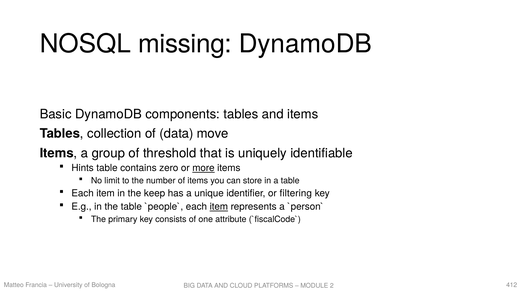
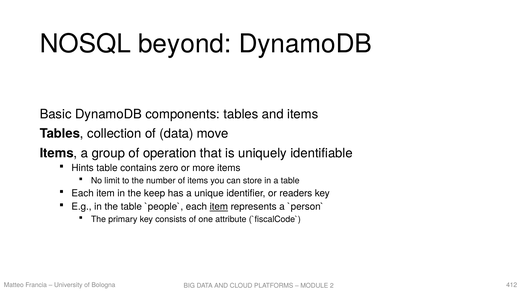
missing: missing -> beyond (185, 44)
threshold: threshold -> operation (170, 153)
more underline: present -> none (203, 168)
filtering: filtering -> readers (296, 193)
